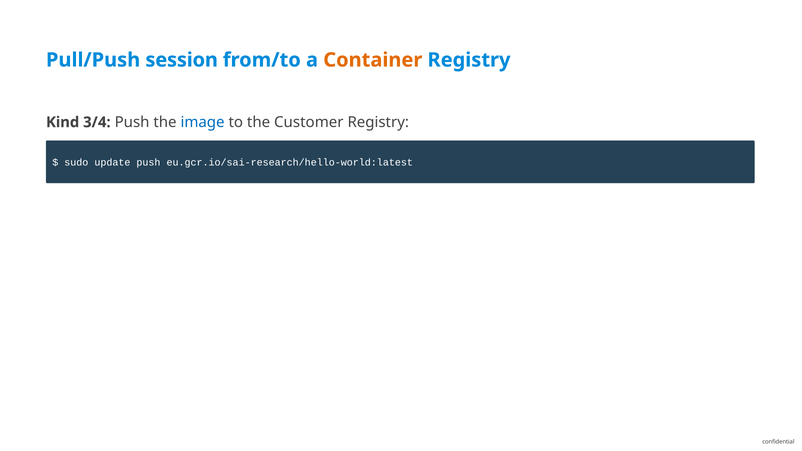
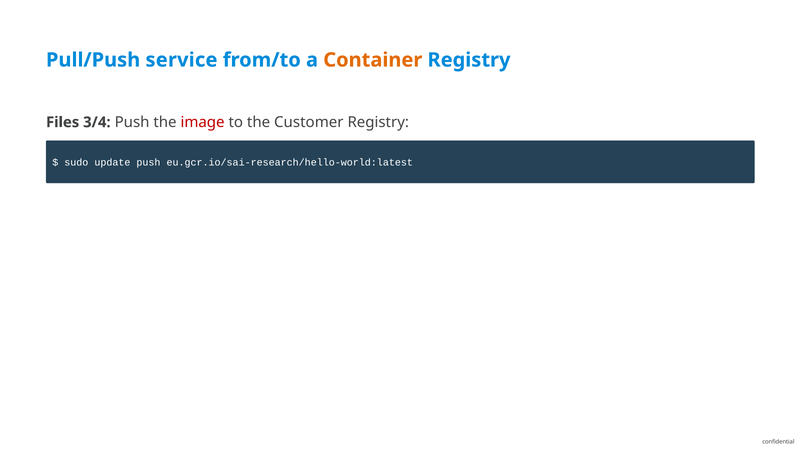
session: session -> service (181, 60)
Kind: Kind -> Files (63, 122)
image colour: blue -> red (203, 122)
